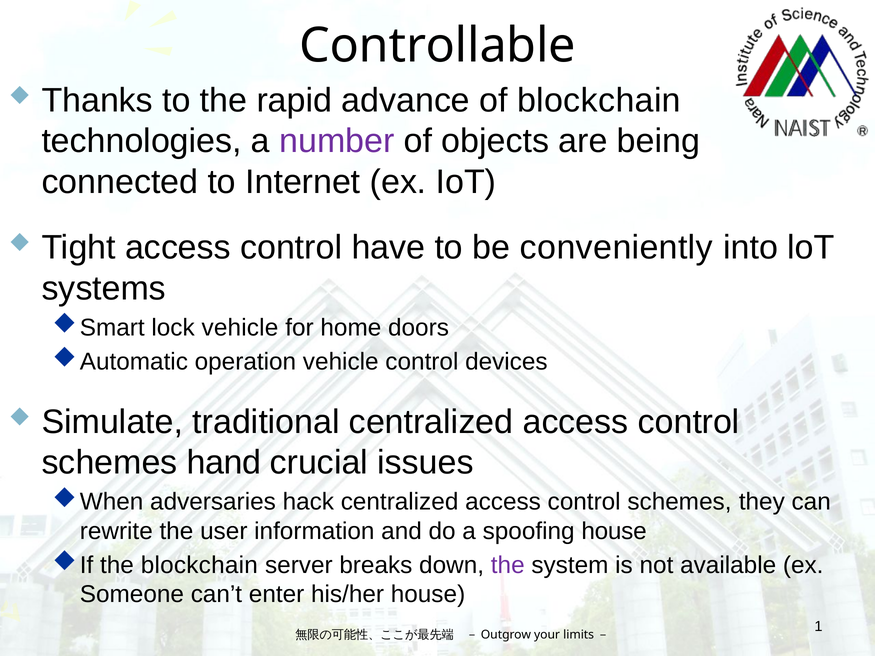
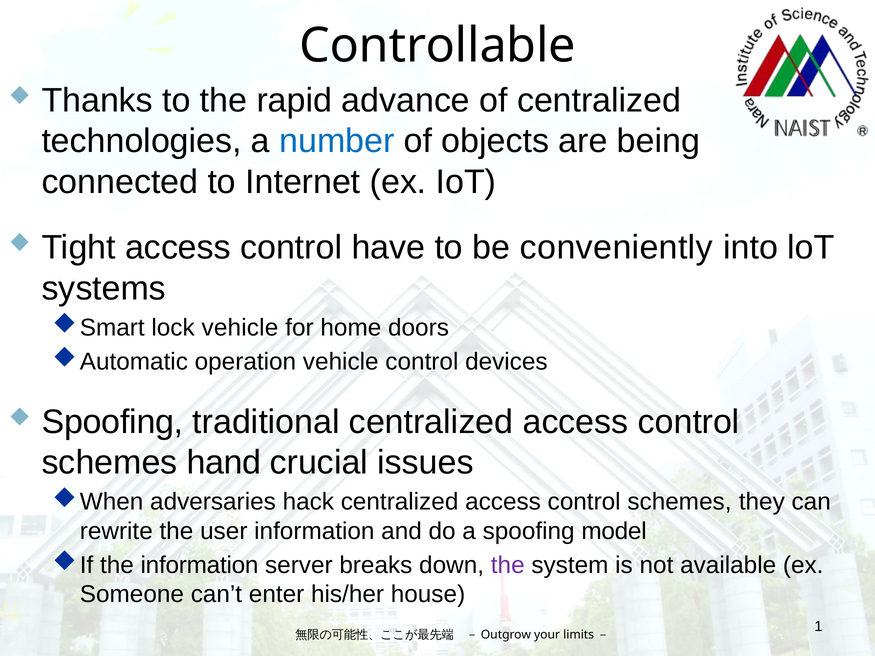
of blockchain: blockchain -> centralized (599, 100)
number colour: purple -> blue (337, 141)
Simulate: Simulate -> Spoofing (112, 422)
spoofing house: house -> model (614, 531)
the blockchain: blockchain -> information (200, 565)
